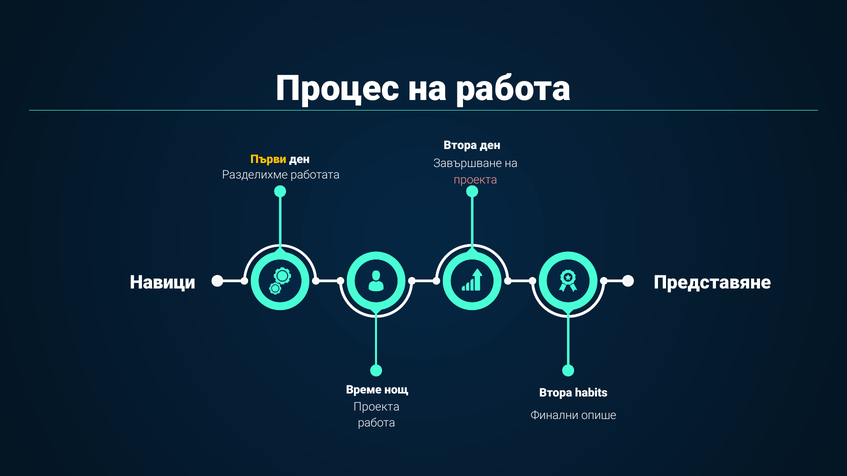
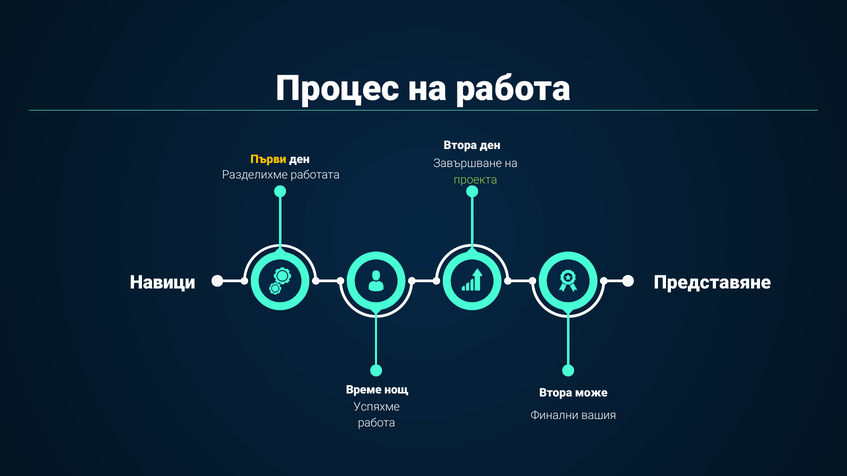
проекта colour: pink -> light green (475, 180)
habits: habits -> може (591, 393)
Проекта: Проекта -> Успяхме (377, 407)
опише: опише -> вашия (599, 416)
